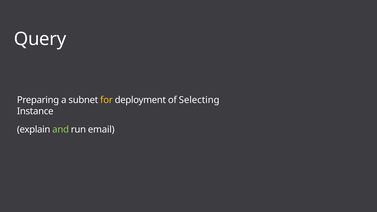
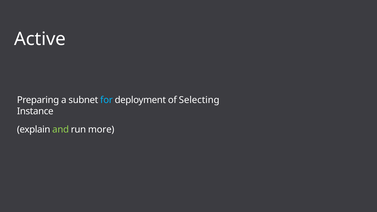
Query: Query -> Active (40, 39)
for colour: yellow -> light blue (107, 100)
email: email -> more (101, 130)
